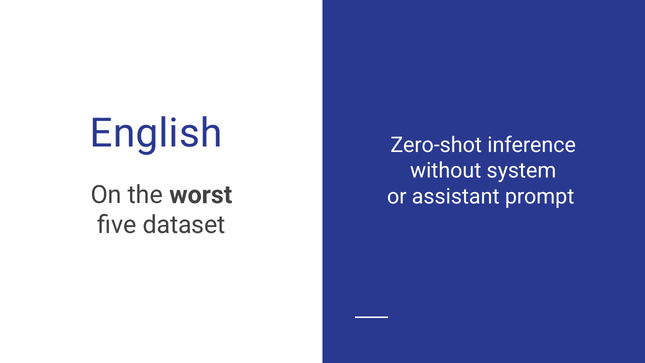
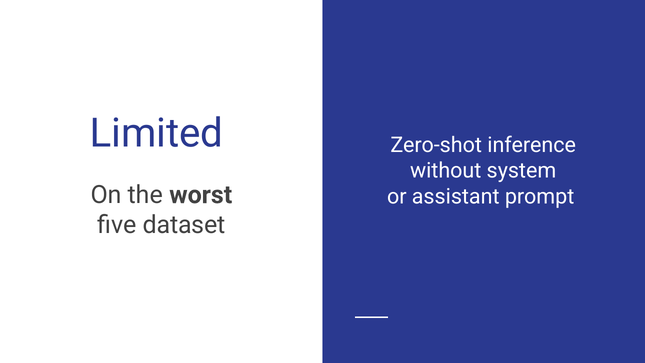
English: English -> Limited (156, 134)
